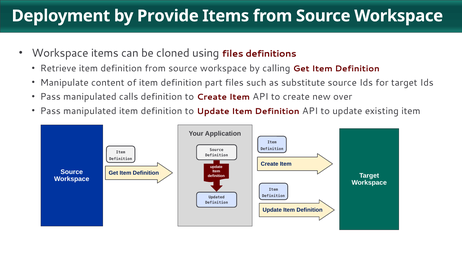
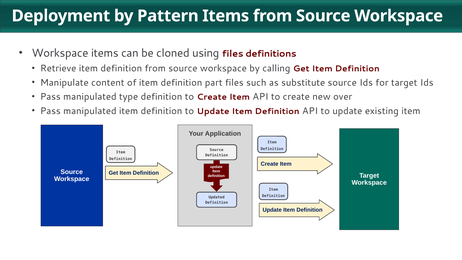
Provide: Provide -> Pattern (168, 16)
calls: calls -> type (129, 97)
